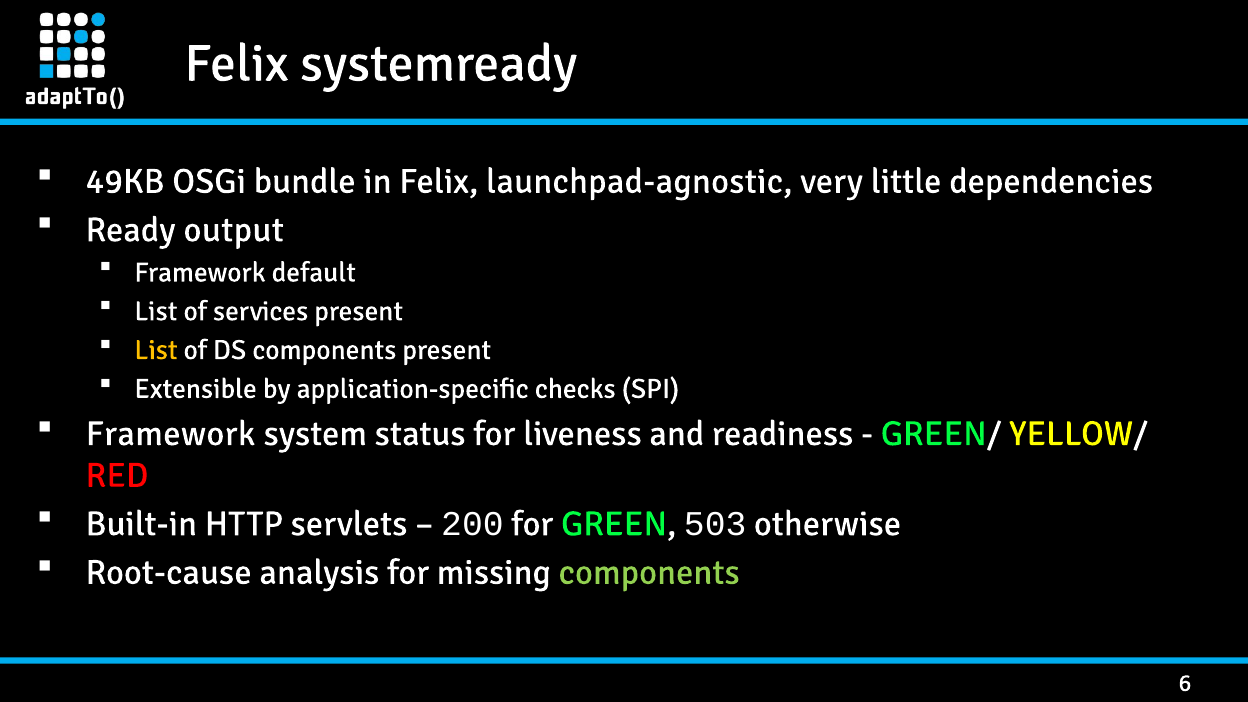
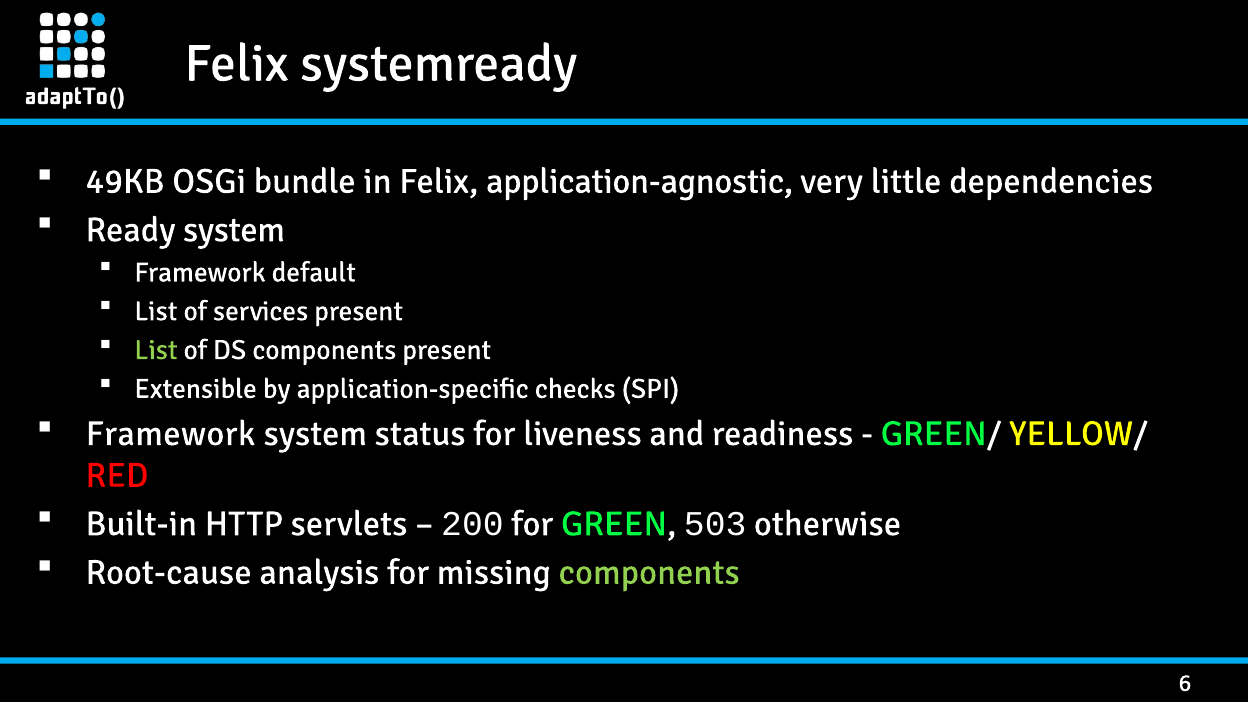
launchpad-agnostic: launchpad-agnostic -> application-agnostic (640, 181)
Ready output: output -> system (234, 230)
List colour: yellow -> light green (156, 350)
